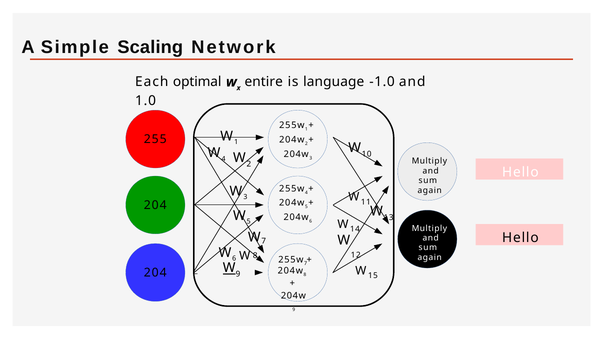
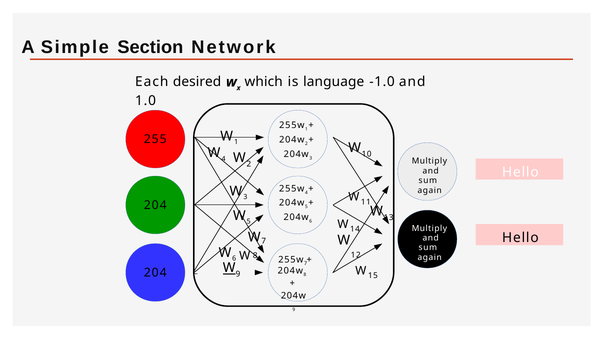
Scaling: Scaling -> Section (150, 47)
optimal: optimal -> desired (197, 82)
entire: entire -> which (264, 82)
